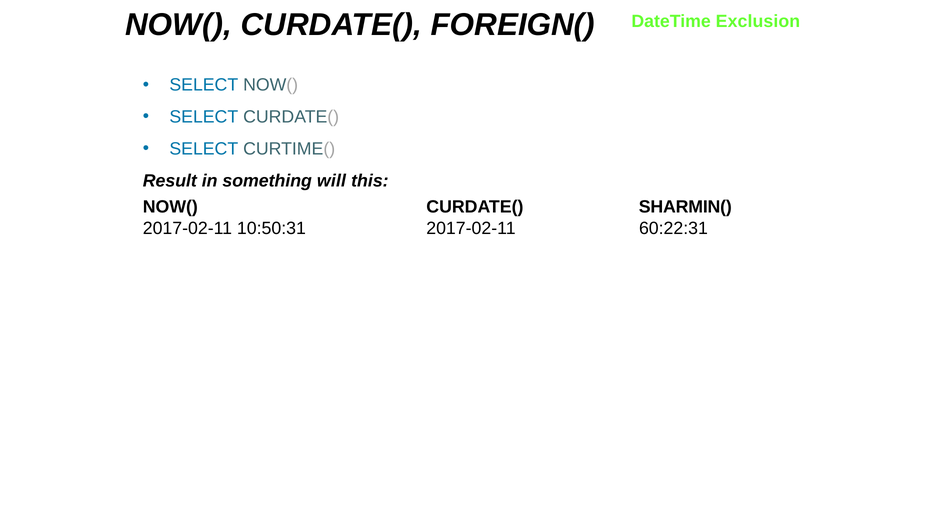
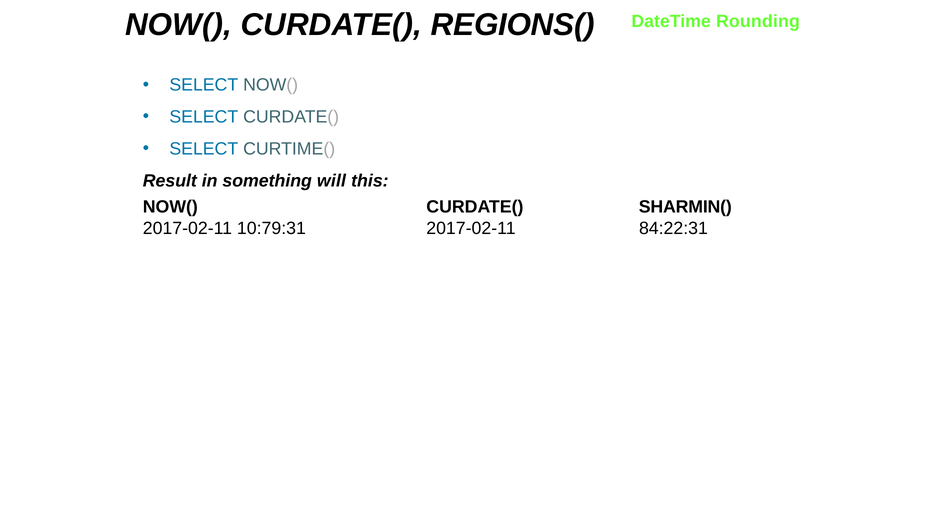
FOREIGN(: FOREIGN( -> REGIONS( (513, 25)
Exclusion: Exclusion -> Rounding (758, 21)
10:50:31: 10:50:31 -> 10:79:31 (271, 228)
60:22:31: 60:22:31 -> 84:22:31 (673, 228)
